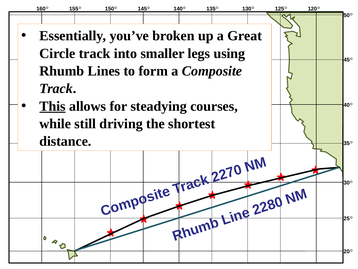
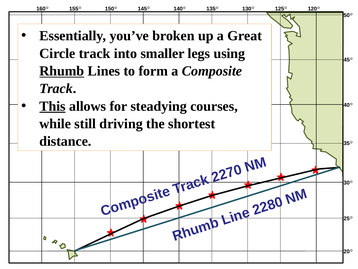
Rhumb underline: none -> present (62, 71)
